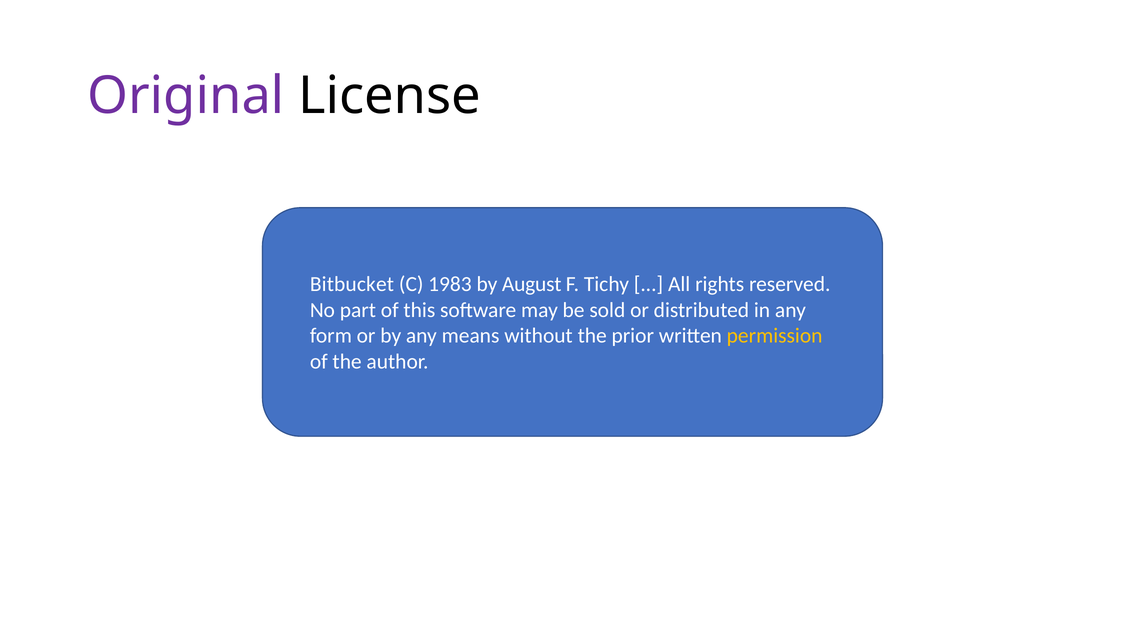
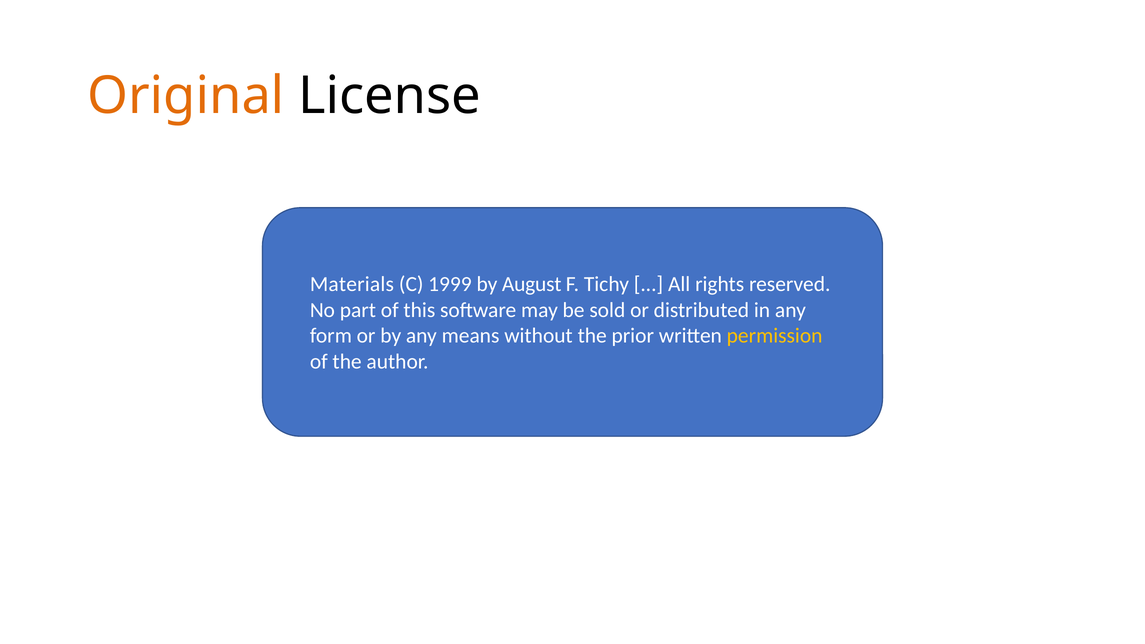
Original colour: purple -> orange (186, 96)
Bitbucket: Bitbucket -> Materials (352, 284)
1983: 1983 -> 1999 (450, 284)
